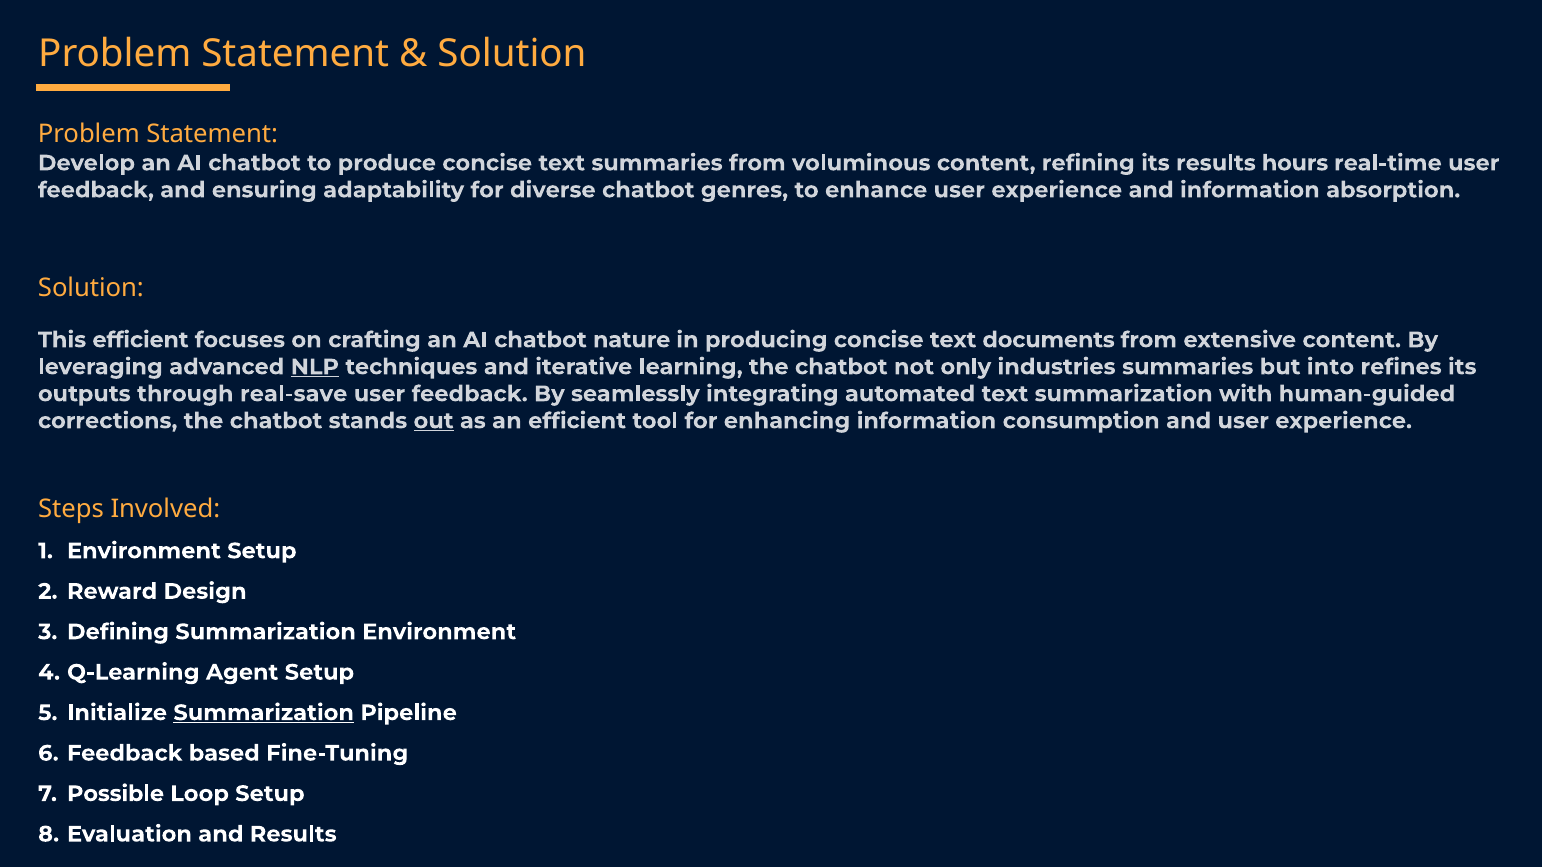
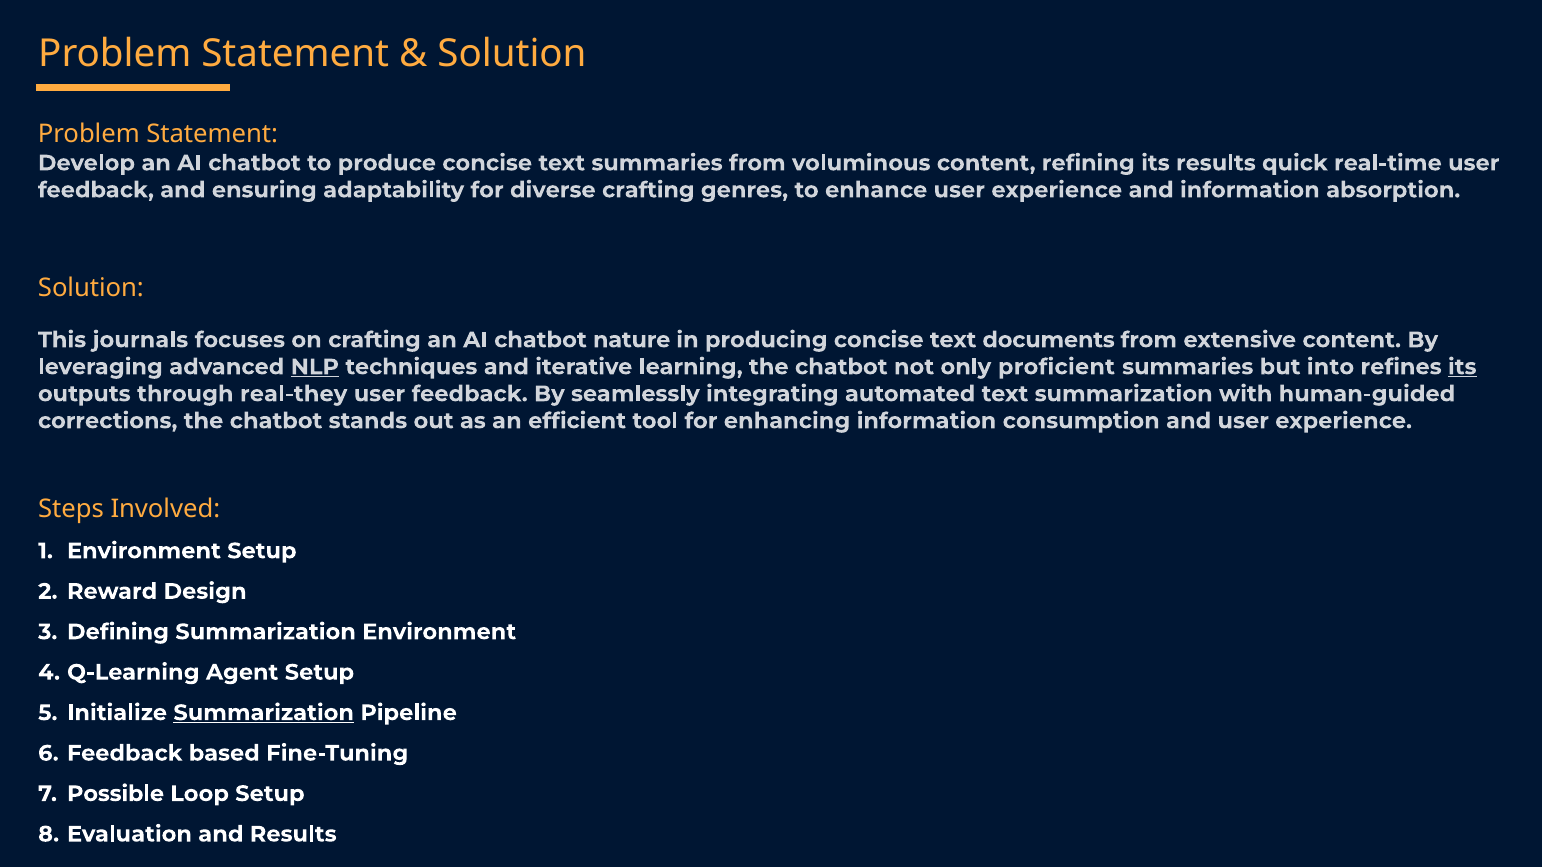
hours: hours -> quick (1295, 163)
diverse chatbot: chatbot -> crafting (648, 190)
This efficient: efficient -> journals (140, 340)
industries: industries -> proficient (1056, 367)
its underline: none -> present (1462, 367)
real-save: real-save -> real-they (294, 394)
out underline: present -> none (434, 421)
